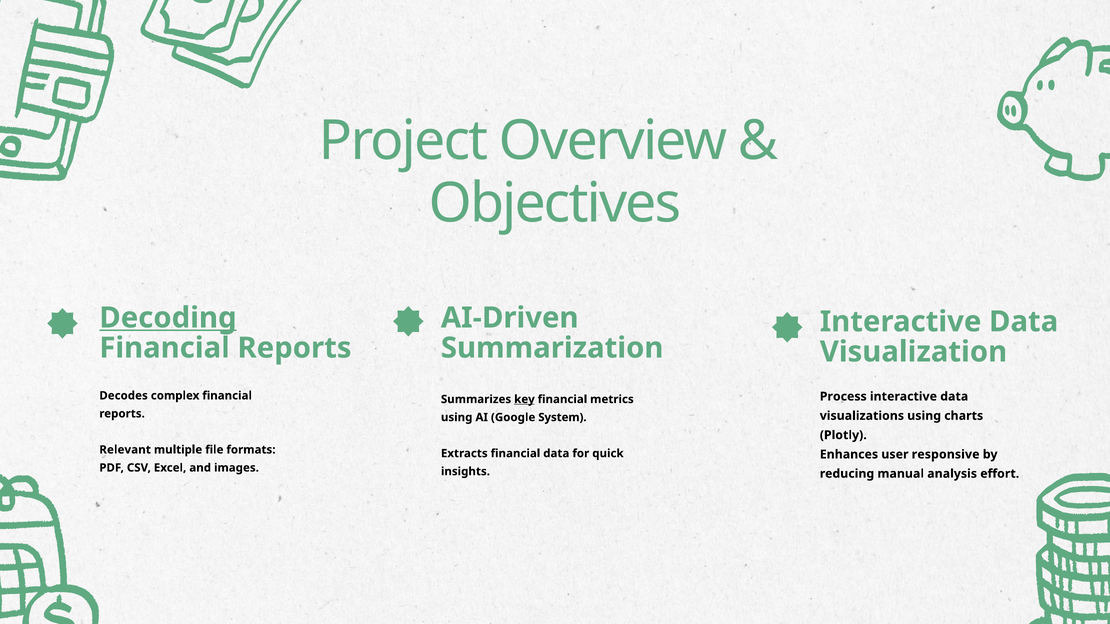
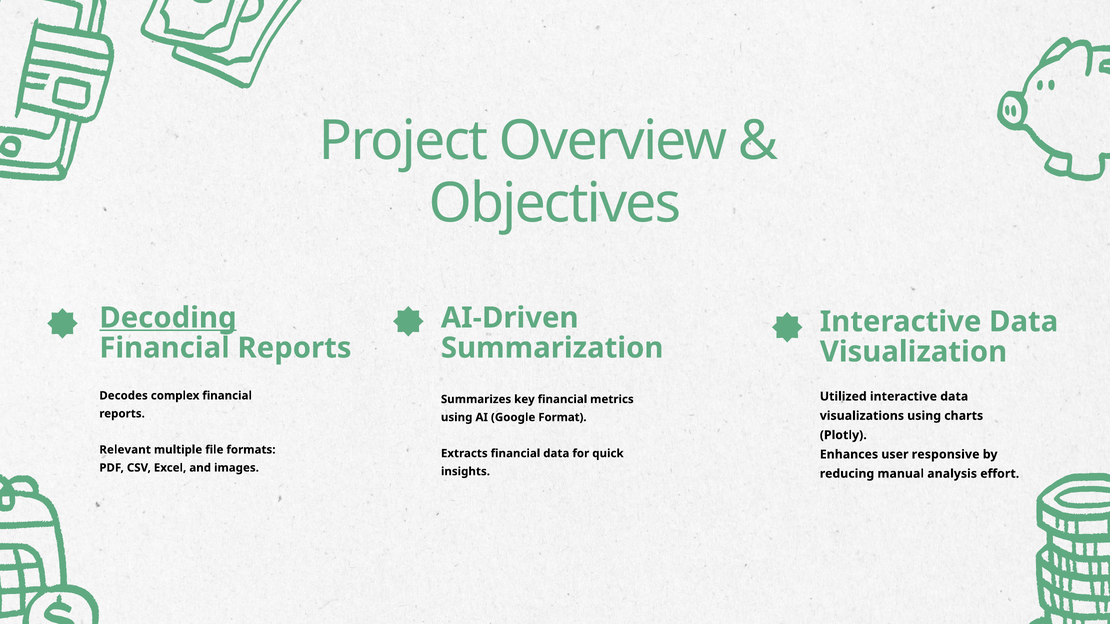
Process: Process -> Utilized (843, 397)
key underline: present -> none (524, 400)
System: System -> Format (562, 418)
